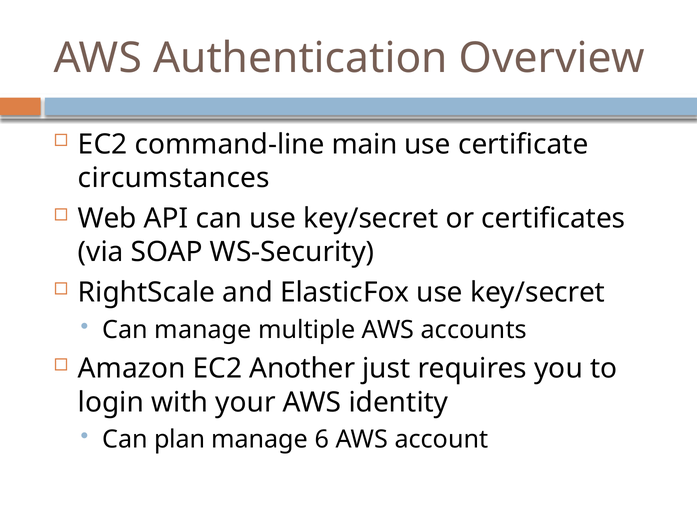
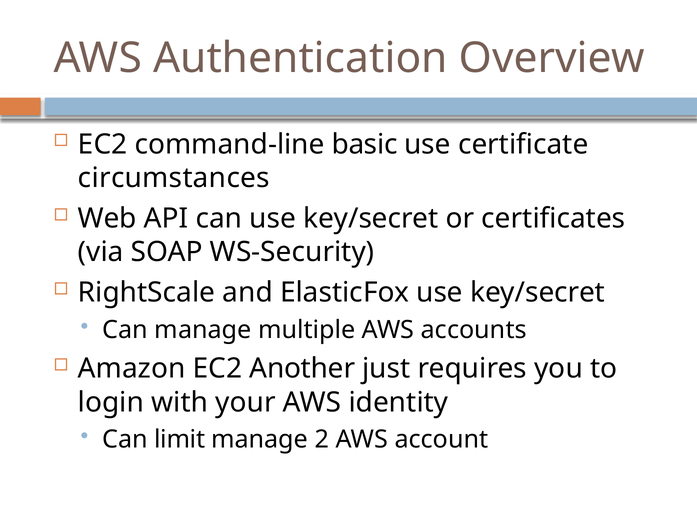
main: main -> basic (365, 144)
plan: plan -> limit (180, 439)
6: 6 -> 2 (322, 439)
